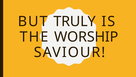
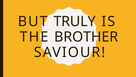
WORSHIP: WORSHIP -> BROTHER (86, 37)
